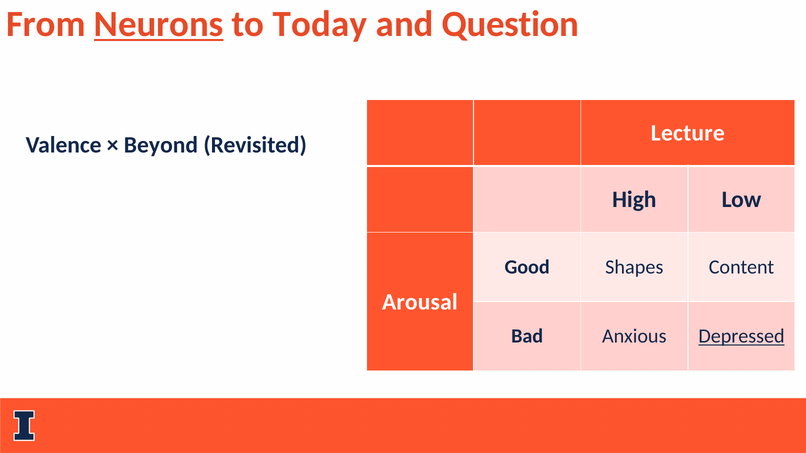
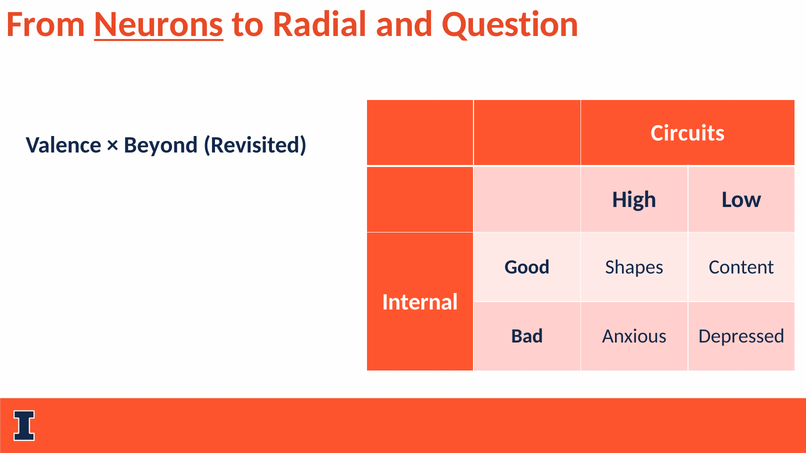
Today: Today -> Radial (320, 24)
Lecture: Lecture -> Circuits (688, 133)
Arousal: Arousal -> Internal (420, 302)
Depressed underline: present -> none (742, 337)
